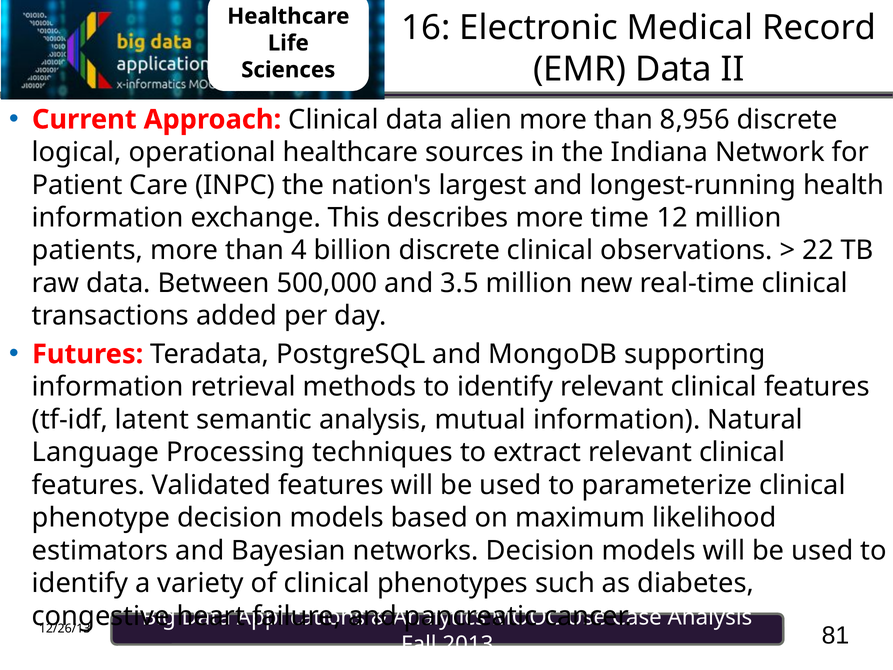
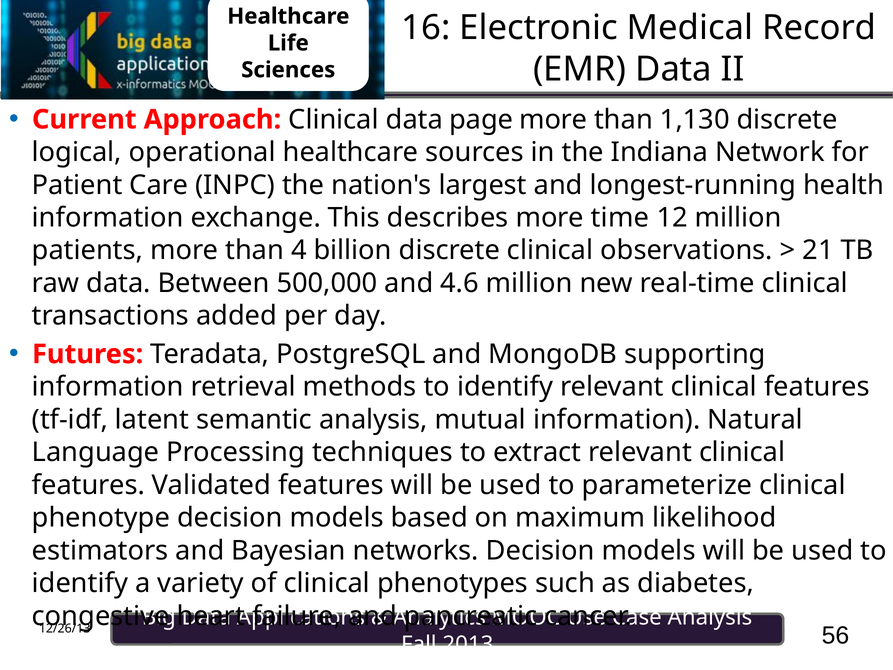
alien: alien -> page (481, 119)
8,956: 8,956 -> 1,130 (695, 119)
22: 22 -> 21 (818, 250)
3.5: 3.5 -> 4.6 (460, 283)
81: 81 -> 56 (835, 636)
